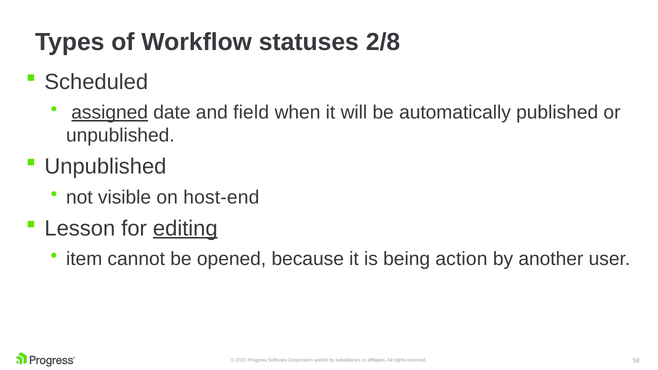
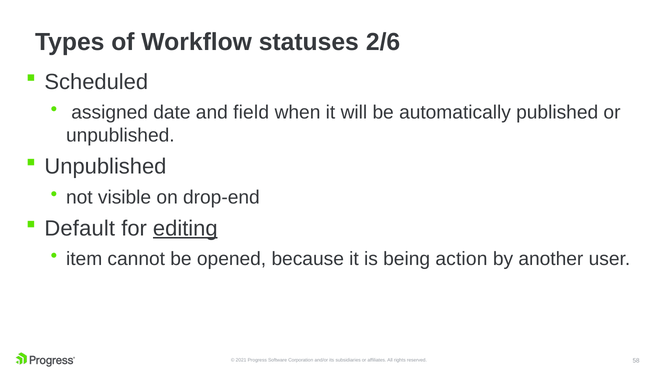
2/8: 2/8 -> 2/6 (383, 42)
assigned underline: present -> none (110, 113)
host-end: host-end -> drop-end (221, 197)
Lesson: Lesson -> Default (80, 228)
